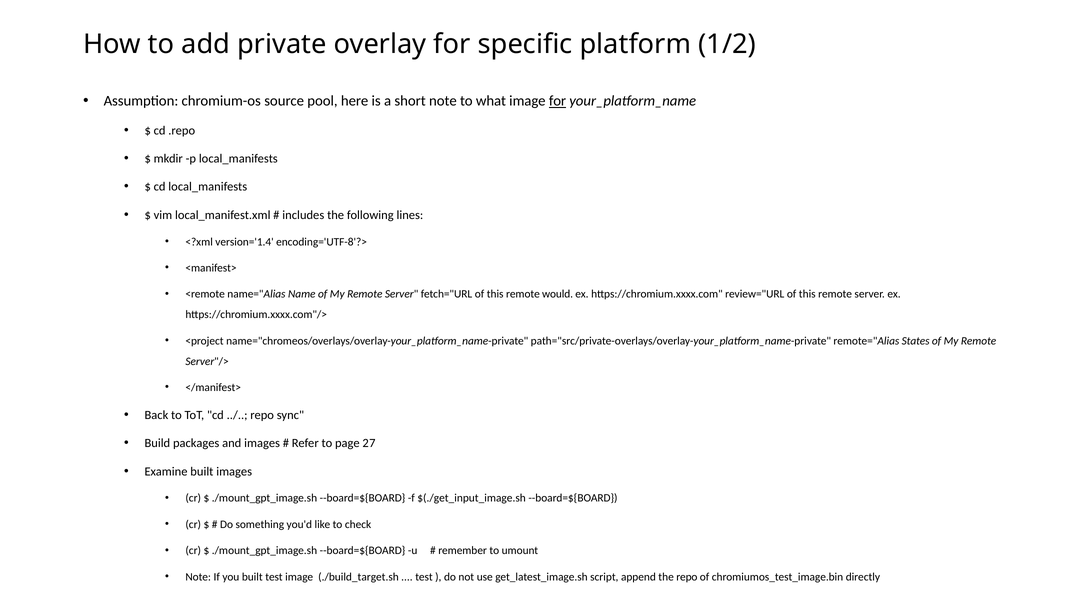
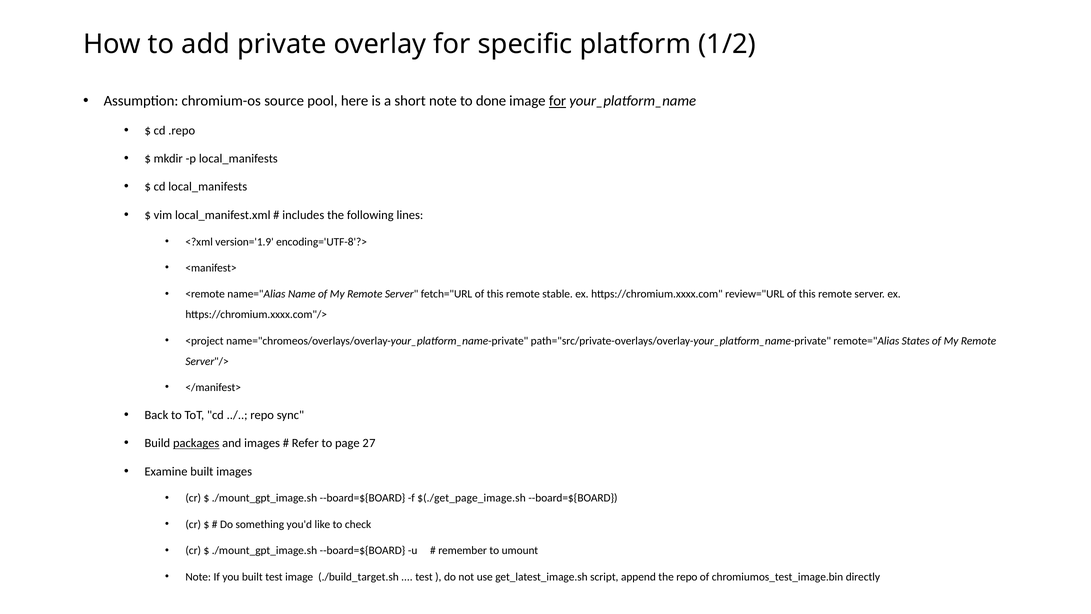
what: what -> done (491, 101)
version='1.4: version='1.4 -> version='1.9 (244, 242)
would: would -> stable (558, 294)
packages underline: none -> present (196, 443)
$(./get_input_image.sh: $(./get_input_image.sh -> $(./get_page_image.sh (472, 498)
